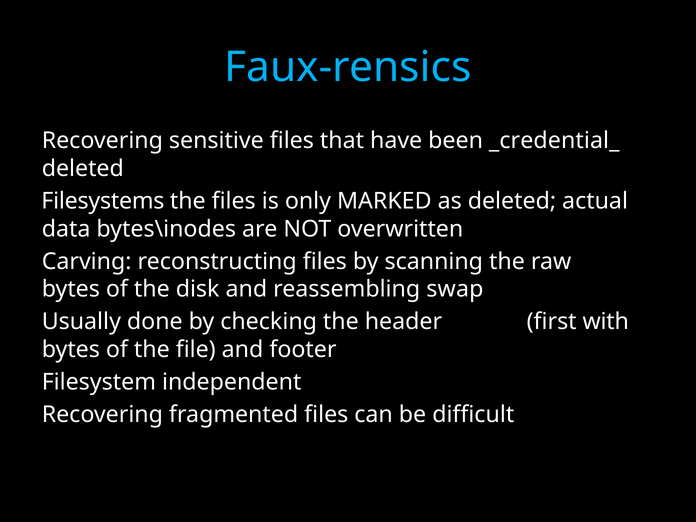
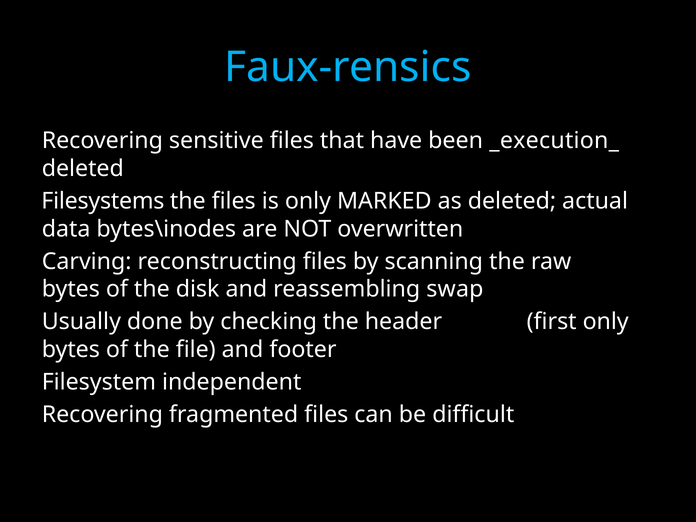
_credential_: _credential_ -> _execution_ (554, 141)
first with: with -> only (606, 322)
